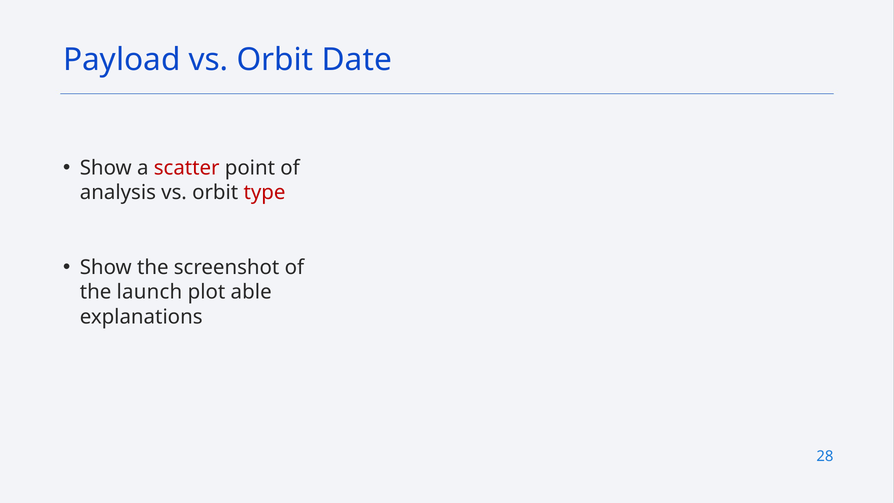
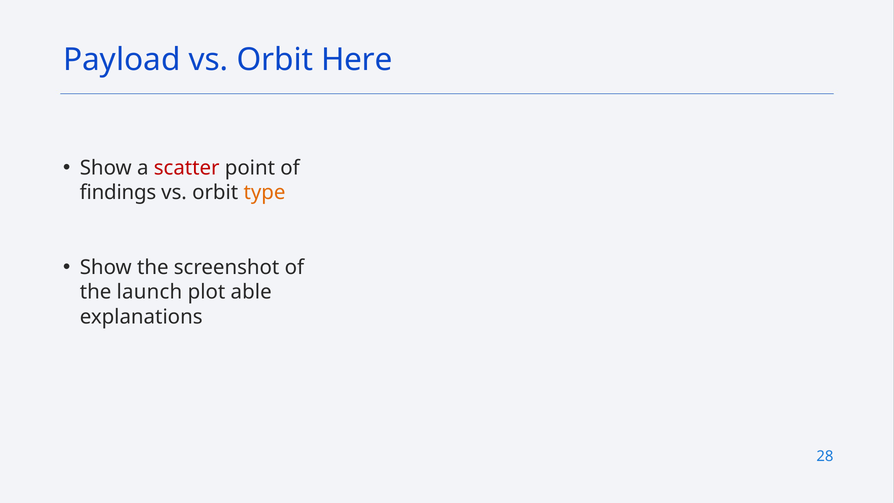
Date: Date -> Here (357, 60)
analysis: analysis -> findings (118, 192)
type colour: red -> orange (264, 192)
